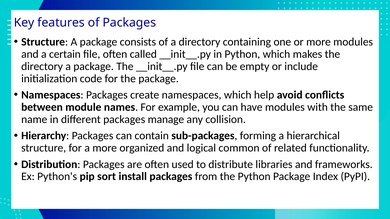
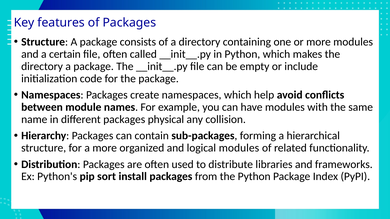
manage: manage -> physical (166, 120)
logical common: common -> modules (239, 148)
